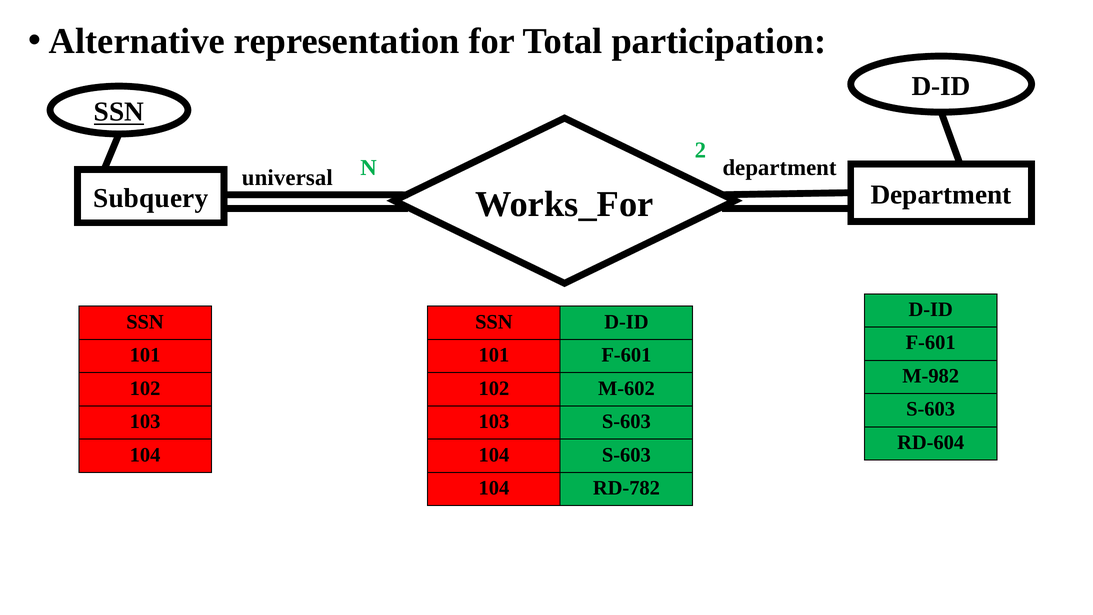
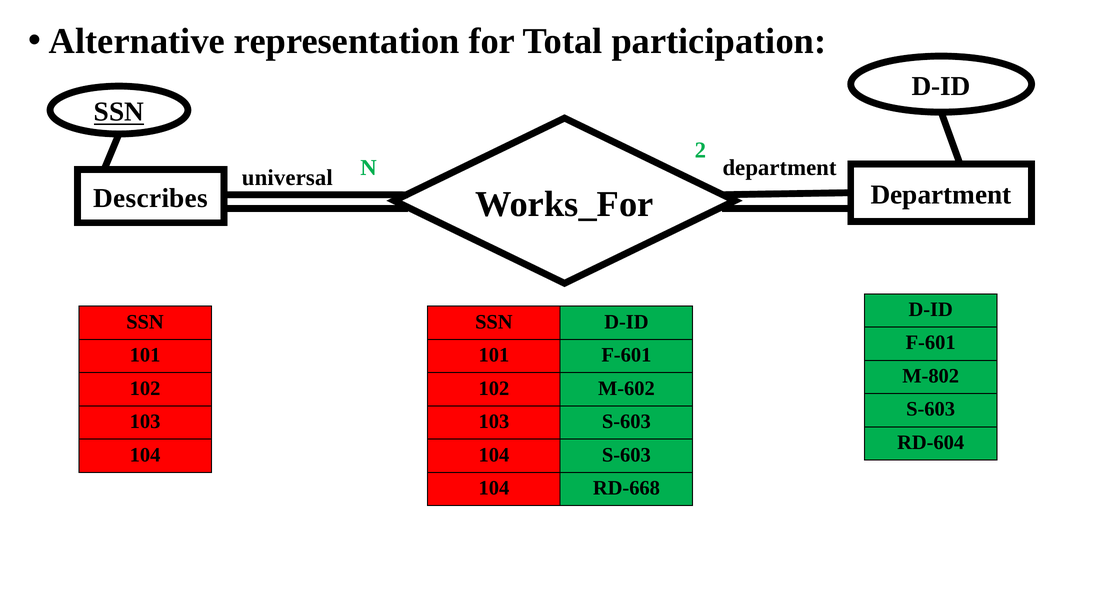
Subquery: Subquery -> Describes (151, 198)
M-982: M-982 -> M-802 (931, 376)
RD-782: RD-782 -> RD-668 (626, 488)
